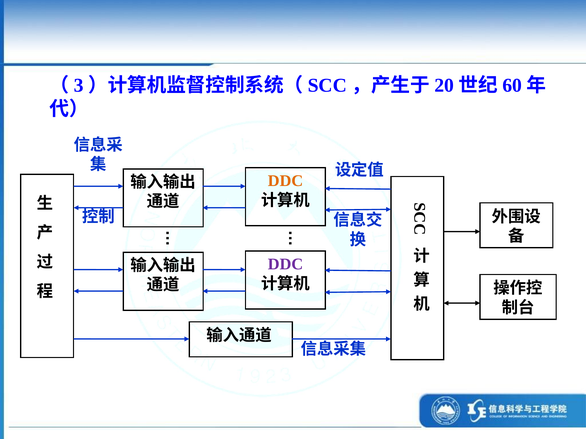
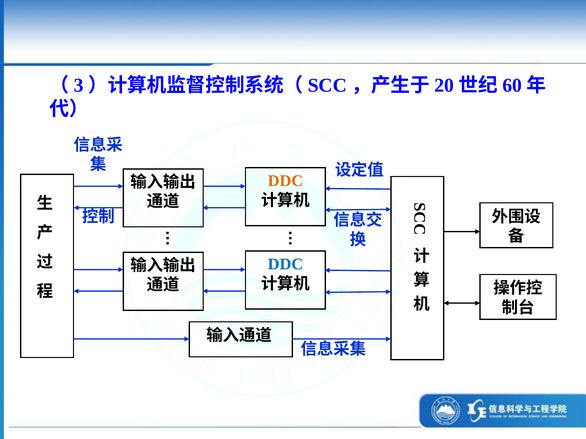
DDC colour: purple -> blue (285, 264)
